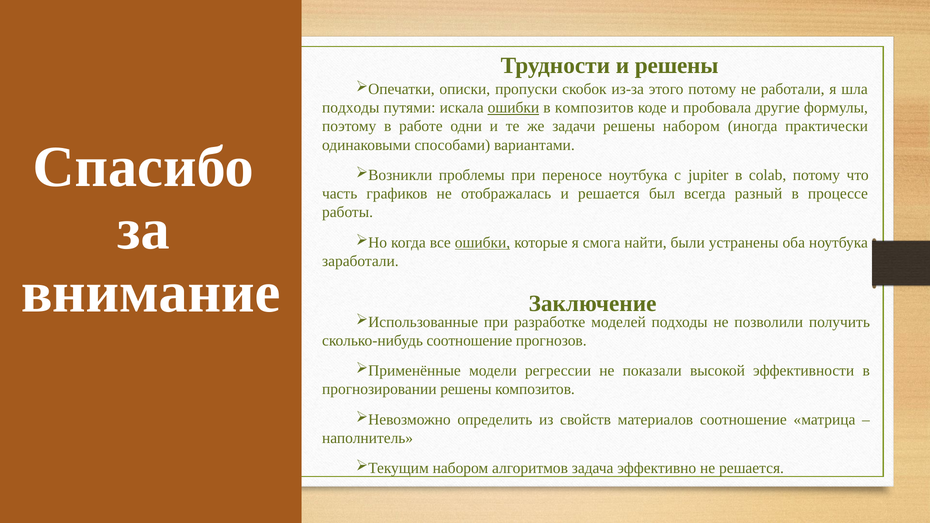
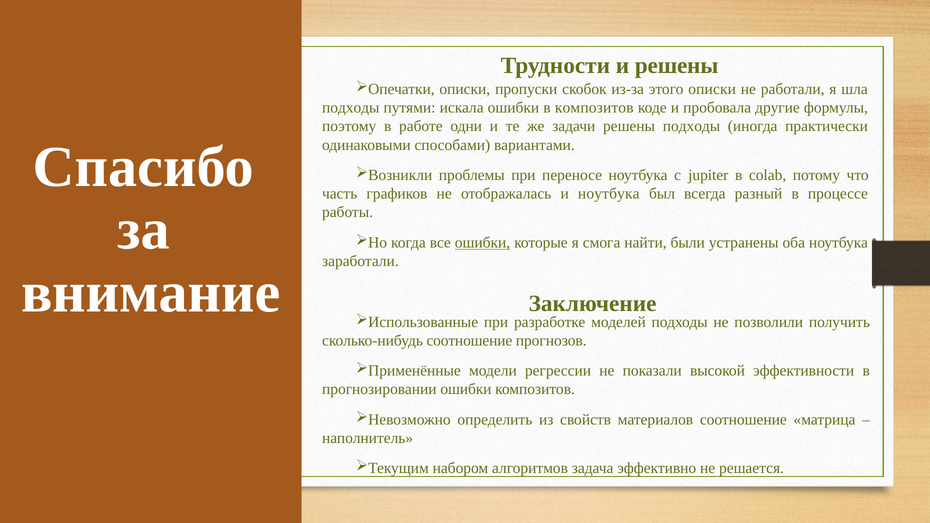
этого потому: потому -> описки (712, 89)
ошибки underline: present -> none (513, 108)
решены набором: набором -> подходы (691, 126)
и решается: решается -> ноутбука (609, 194)
прогнозировании решены: решены -> ошибки (466, 389)
